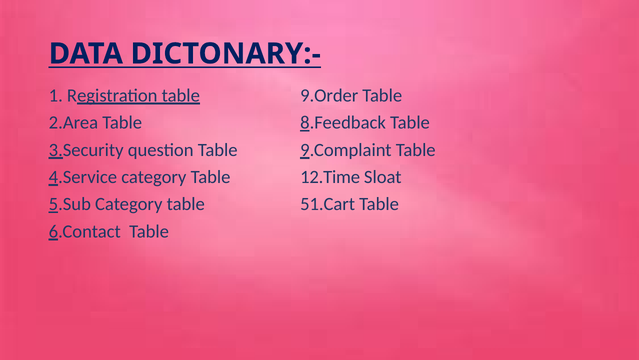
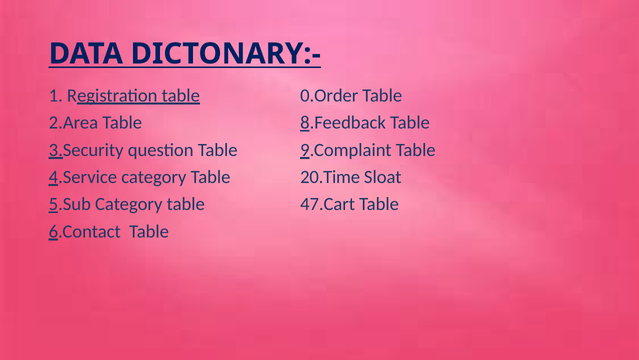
9.Order: 9.Order -> 0.Order (329, 95)
12.Time: 12.Time -> 20.Time (330, 177)
51.Cart: 51.Cart -> 47.Cart (328, 204)
